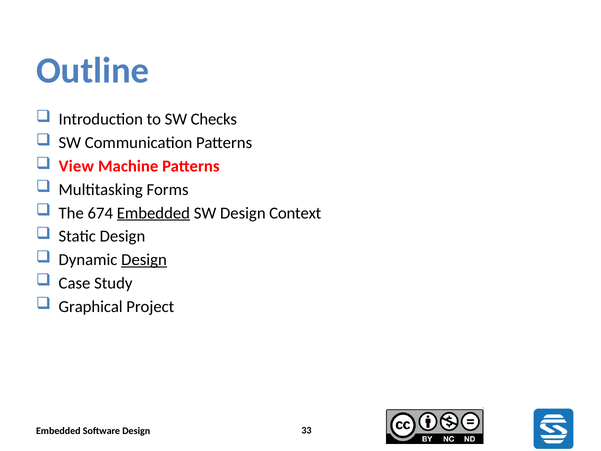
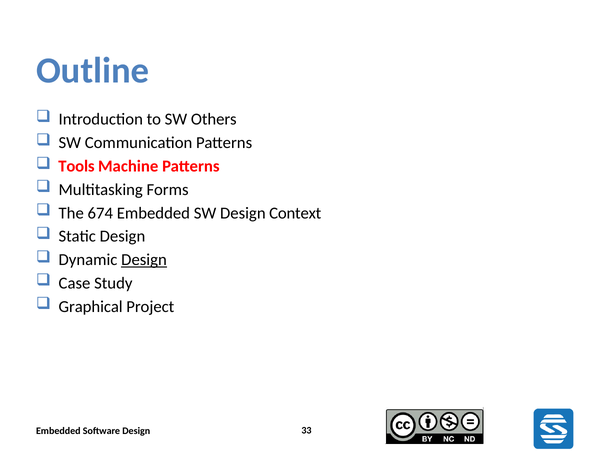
Checks: Checks -> Others (214, 119)
View: View -> Tools (76, 166)
Embedded underline: present -> none (153, 213)
